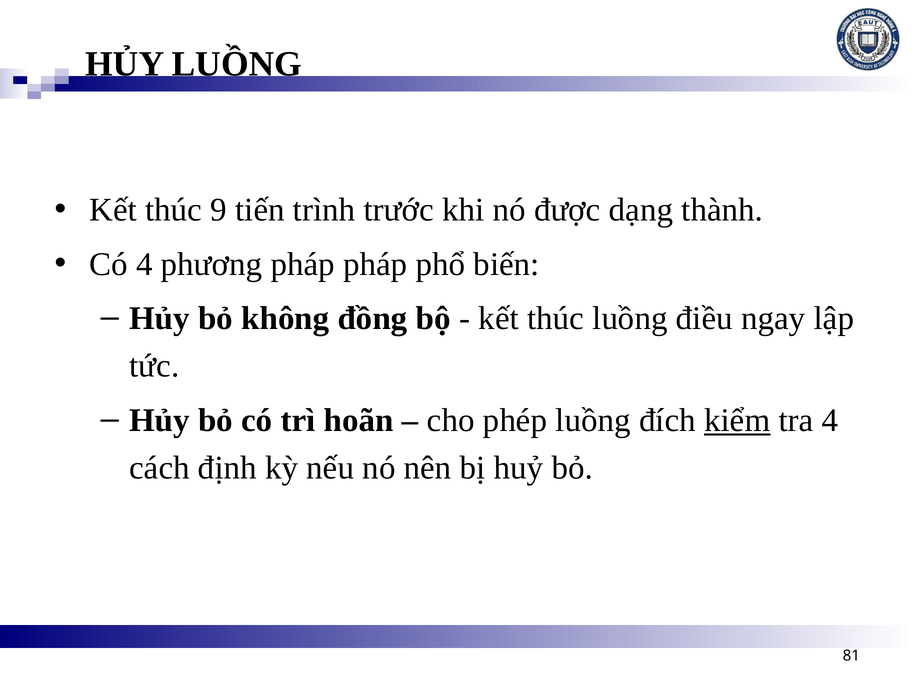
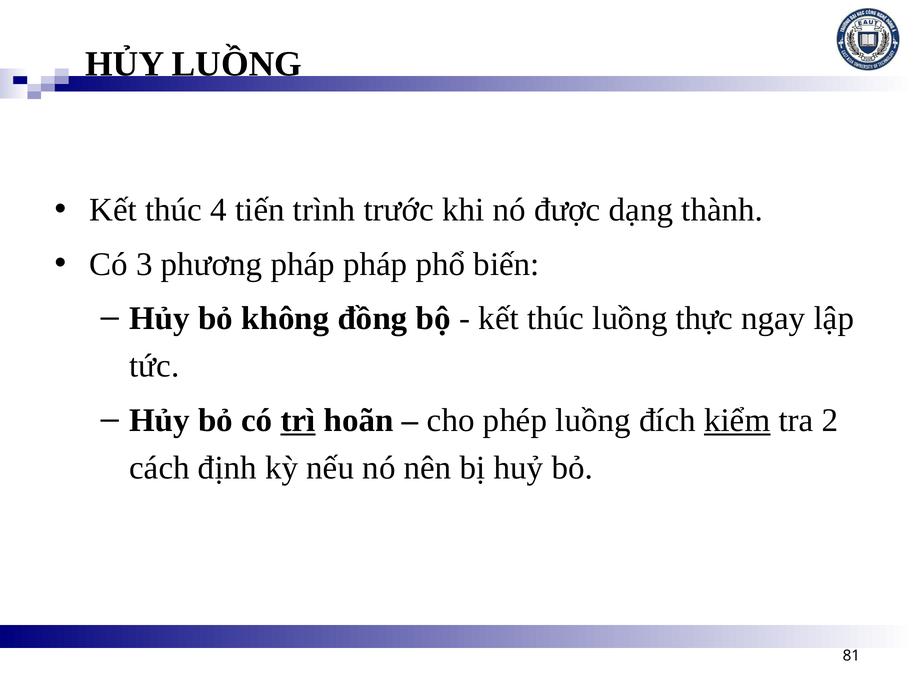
9: 9 -> 4 (219, 210)
Có 4: 4 -> 3 (144, 264)
điều: điều -> thực (704, 319)
trì underline: none -> present (298, 420)
tra 4: 4 -> 2 (830, 420)
